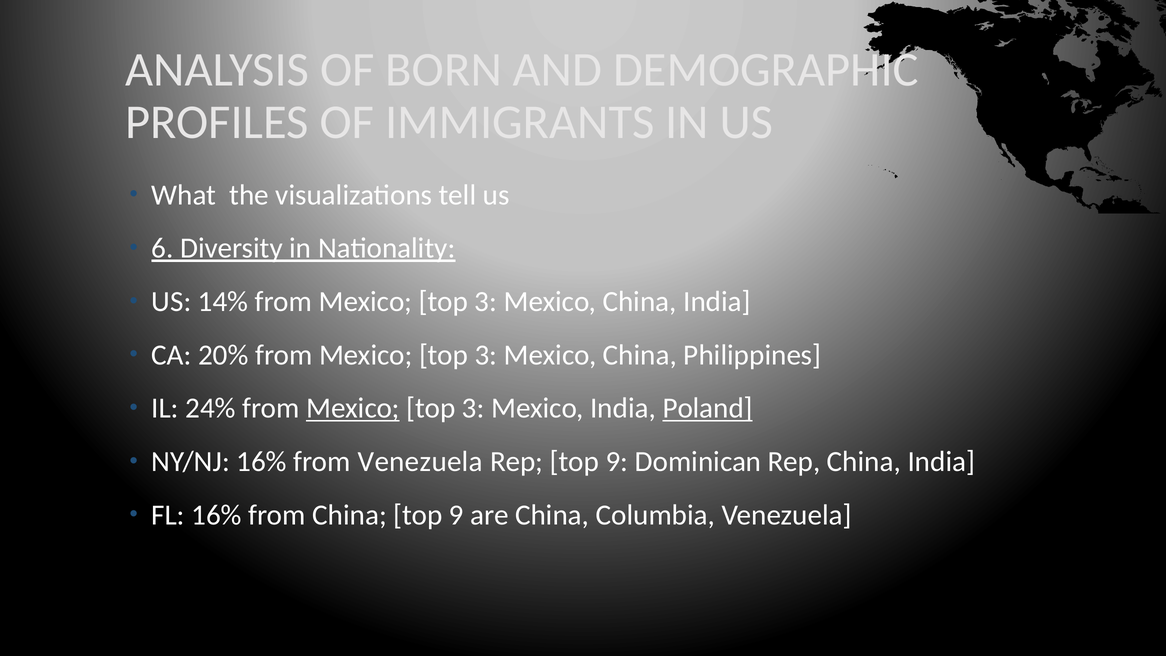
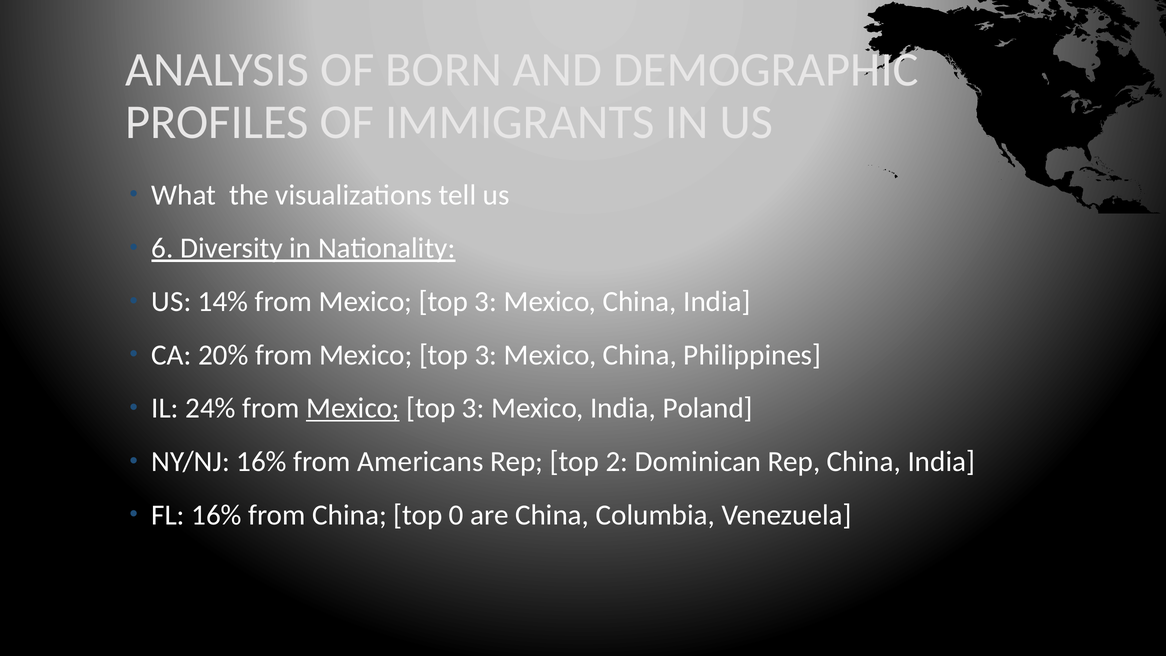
Poland underline: present -> none (708, 408)
from Venezuela: Venezuela -> Americans (420, 462)
Rep top 9: 9 -> 2 (617, 462)
China top 9: 9 -> 0 (456, 515)
